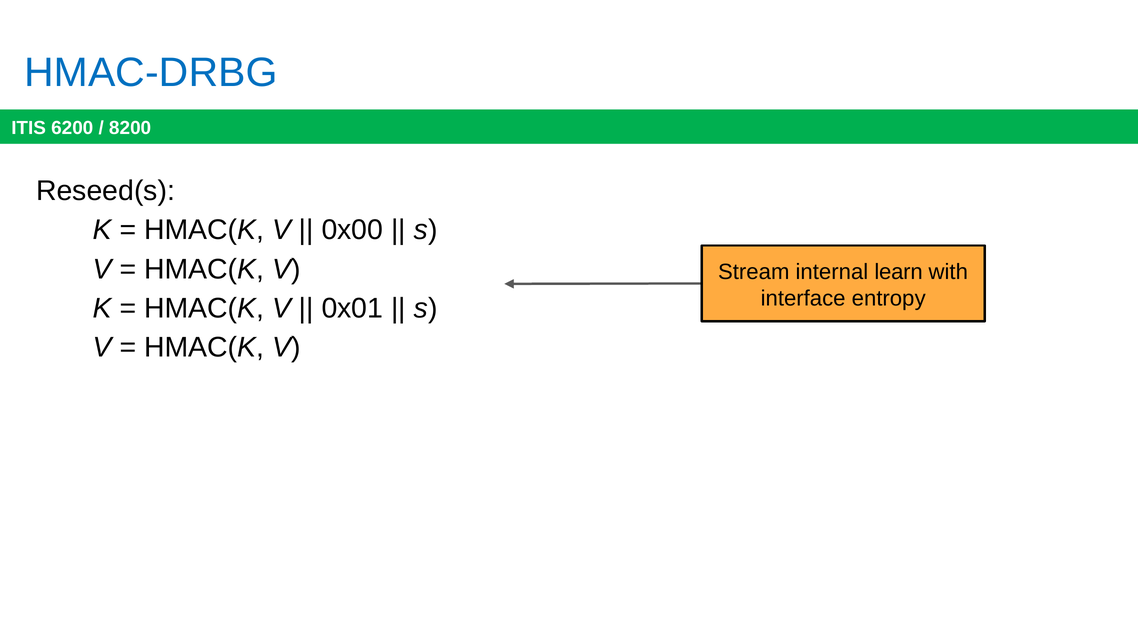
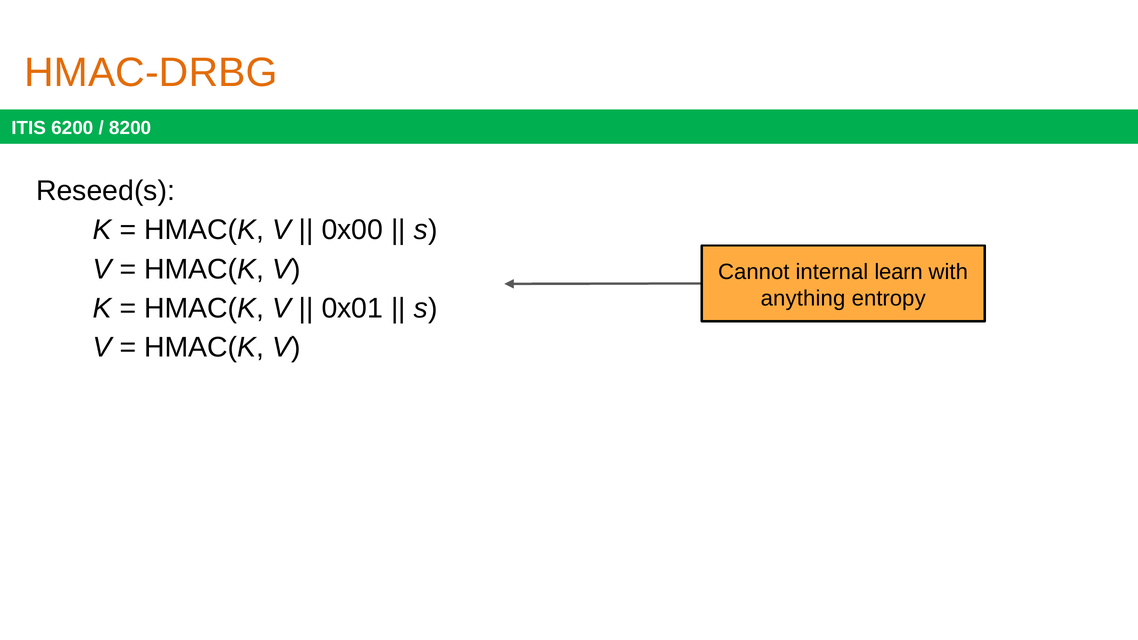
HMAC-DRBG colour: blue -> orange (151, 73)
Stream: Stream -> Cannot (754, 272)
interface: interface -> anything (803, 298)
